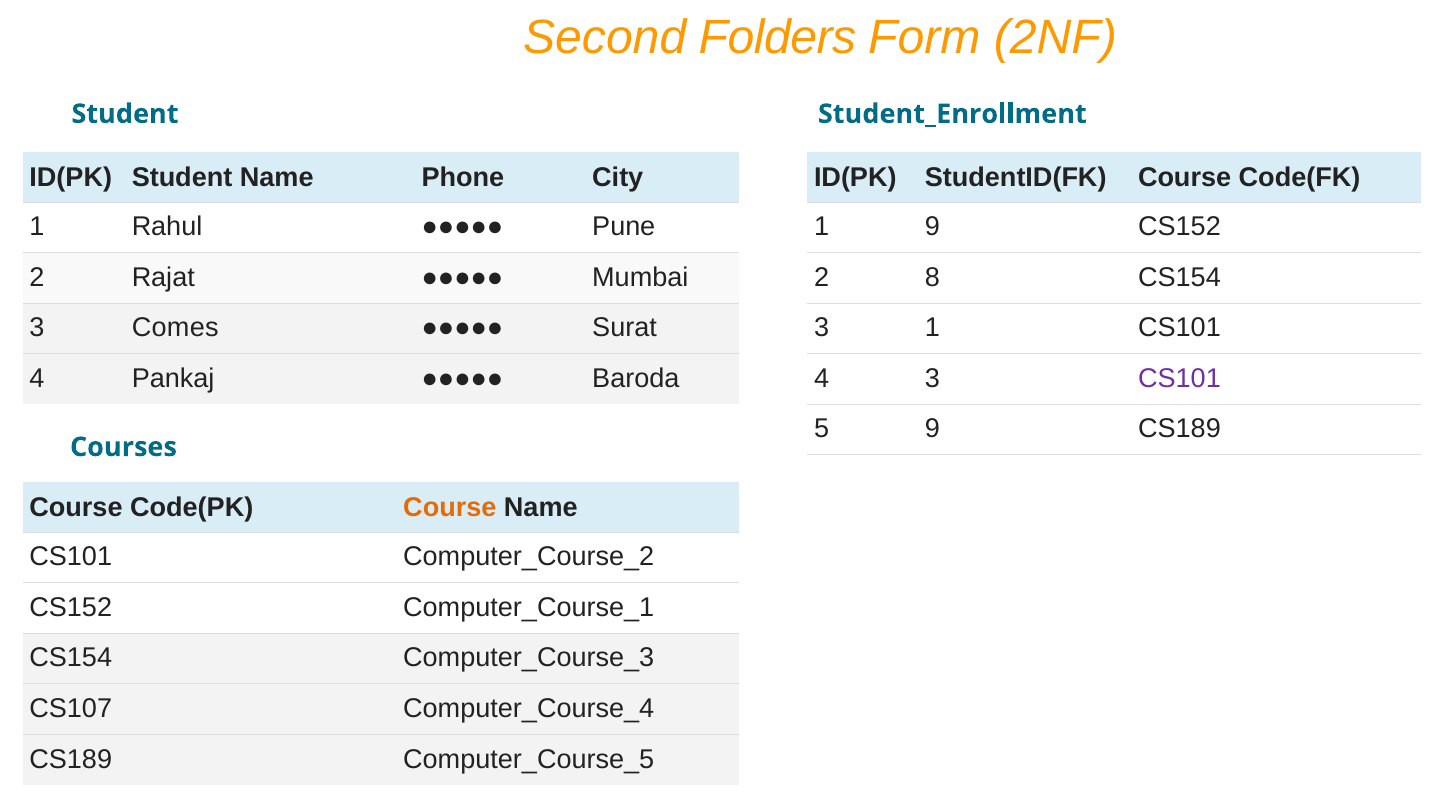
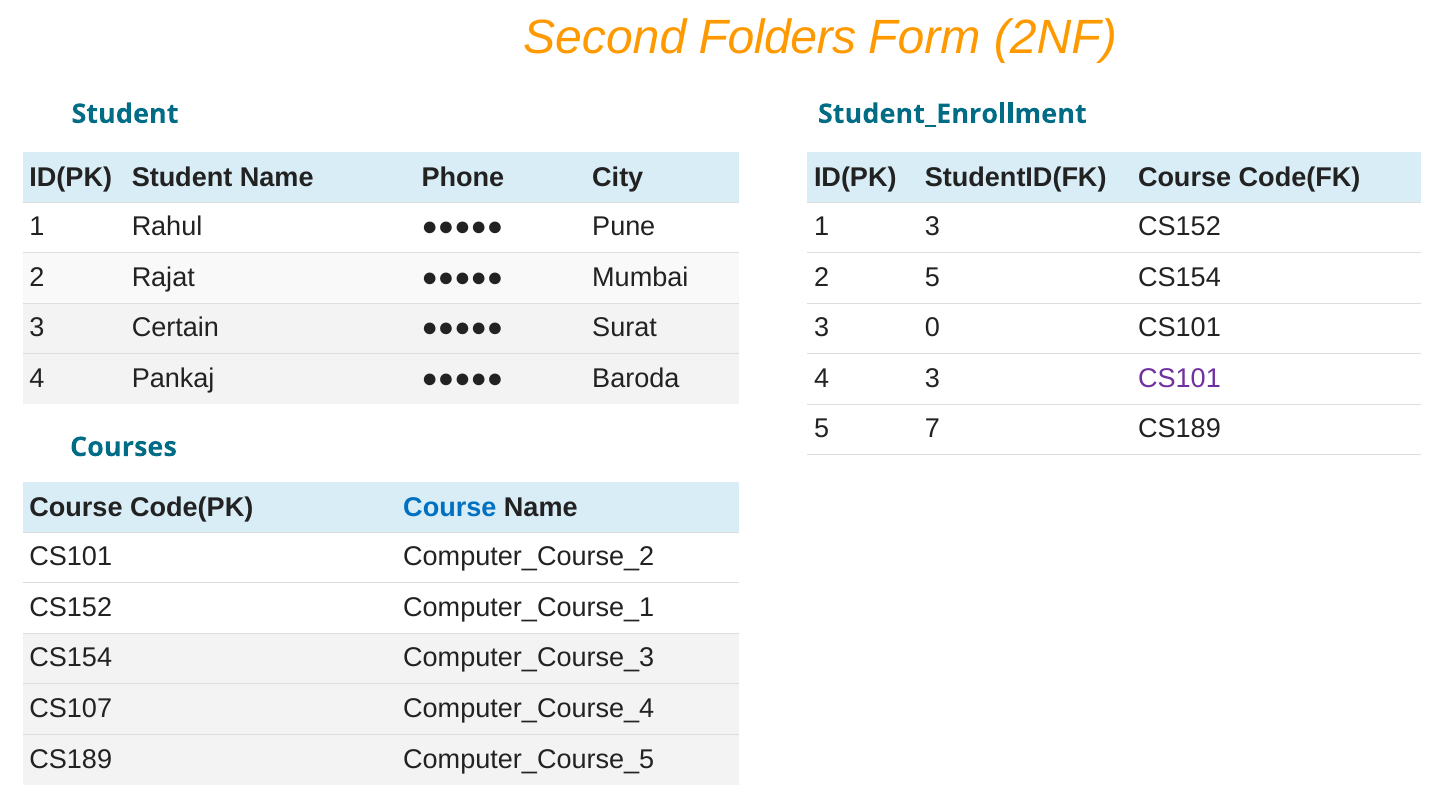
1 9: 9 -> 3 (932, 227)
2 8: 8 -> 5 (932, 277)
Comes: Comes -> Certain (175, 328)
3 1: 1 -> 0 (932, 328)
5 9: 9 -> 7 (932, 429)
Course colour: orange -> blue (450, 508)
